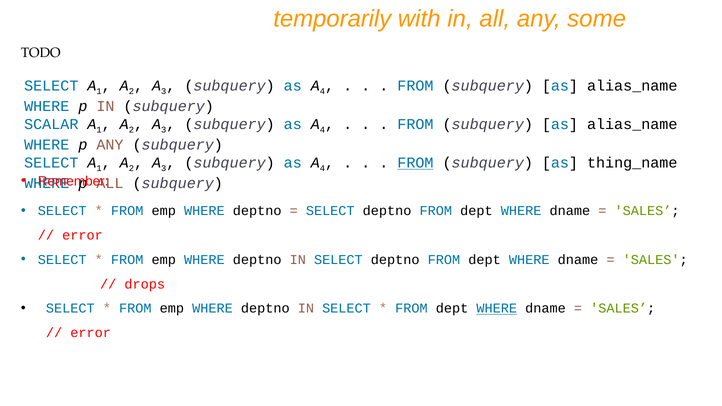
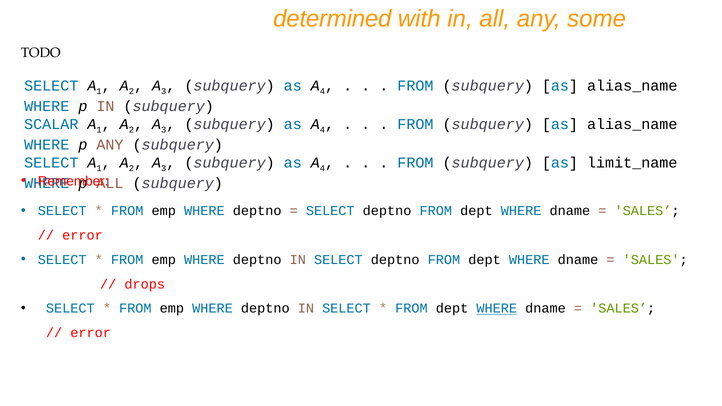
temporarily: temporarily -> determined (332, 19)
FROM underline: present -> none (415, 163)
thing_name: thing_name -> limit_name (632, 163)
